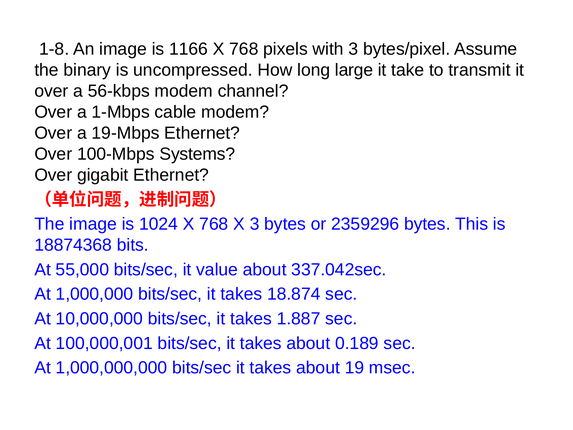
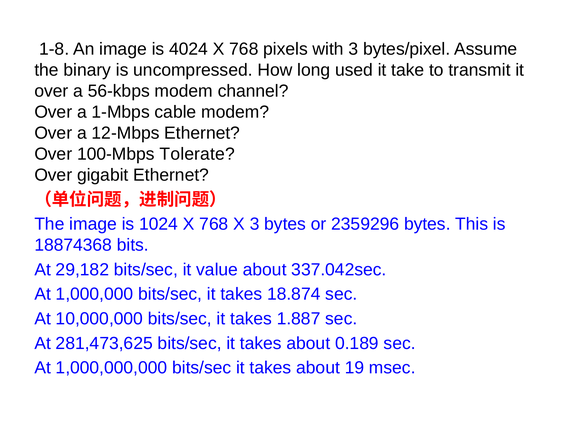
1166: 1166 -> 4024 (189, 49)
large: large -> used (354, 70)
19-Mbps: 19-Mbps -> 12-Mbps (126, 133)
Systems: Systems -> Tolerate (197, 154)
55,000: 55,000 -> 29,182 (82, 270)
100,000,001: 100,000,001 -> 281,473,625 (104, 343)
